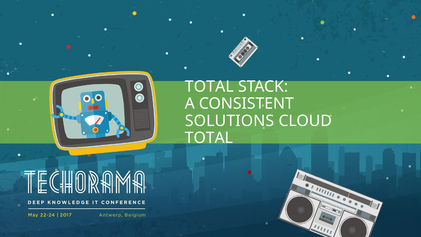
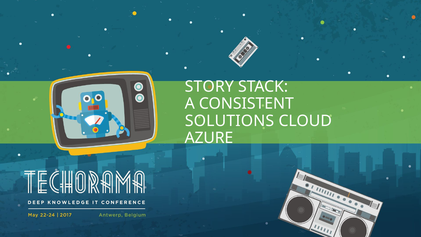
TOTAL: TOTAL -> STORY (209, 87)
TOTAL: TOTAL -> AZURE (209, 138)
